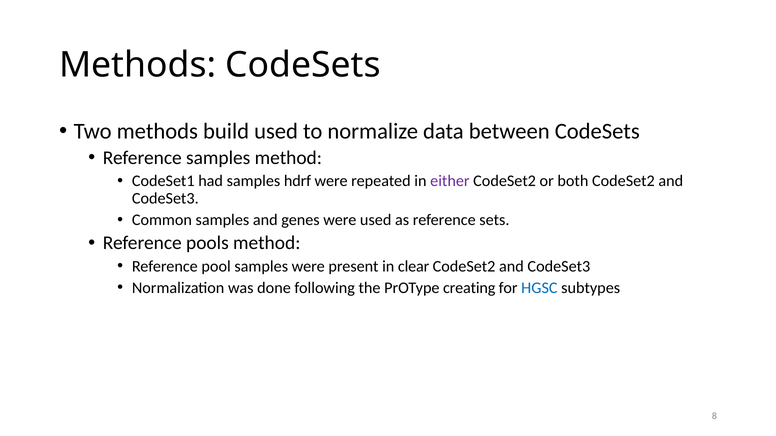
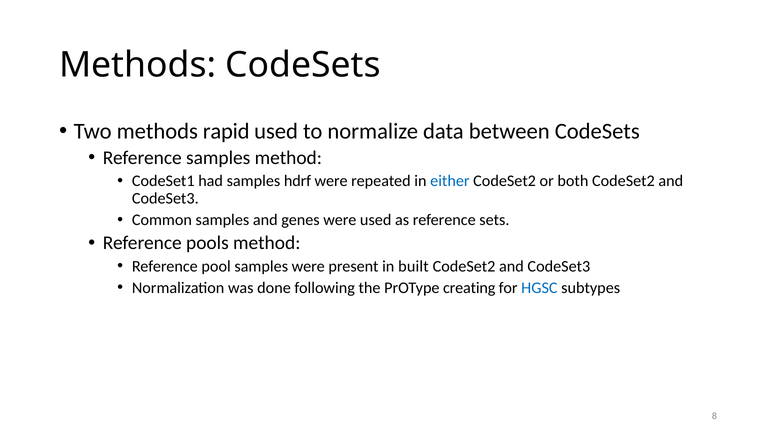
build: build -> rapid (226, 131)
either colour: purple -> blue (450, 181)
clear: clear -> built (413, 267)
